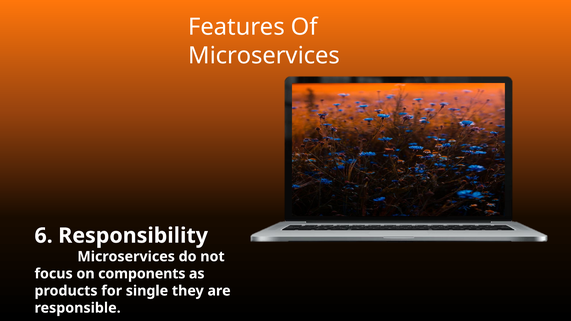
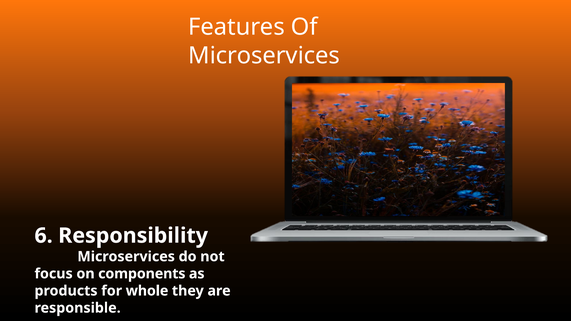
single: single -> whole (147, 291)
